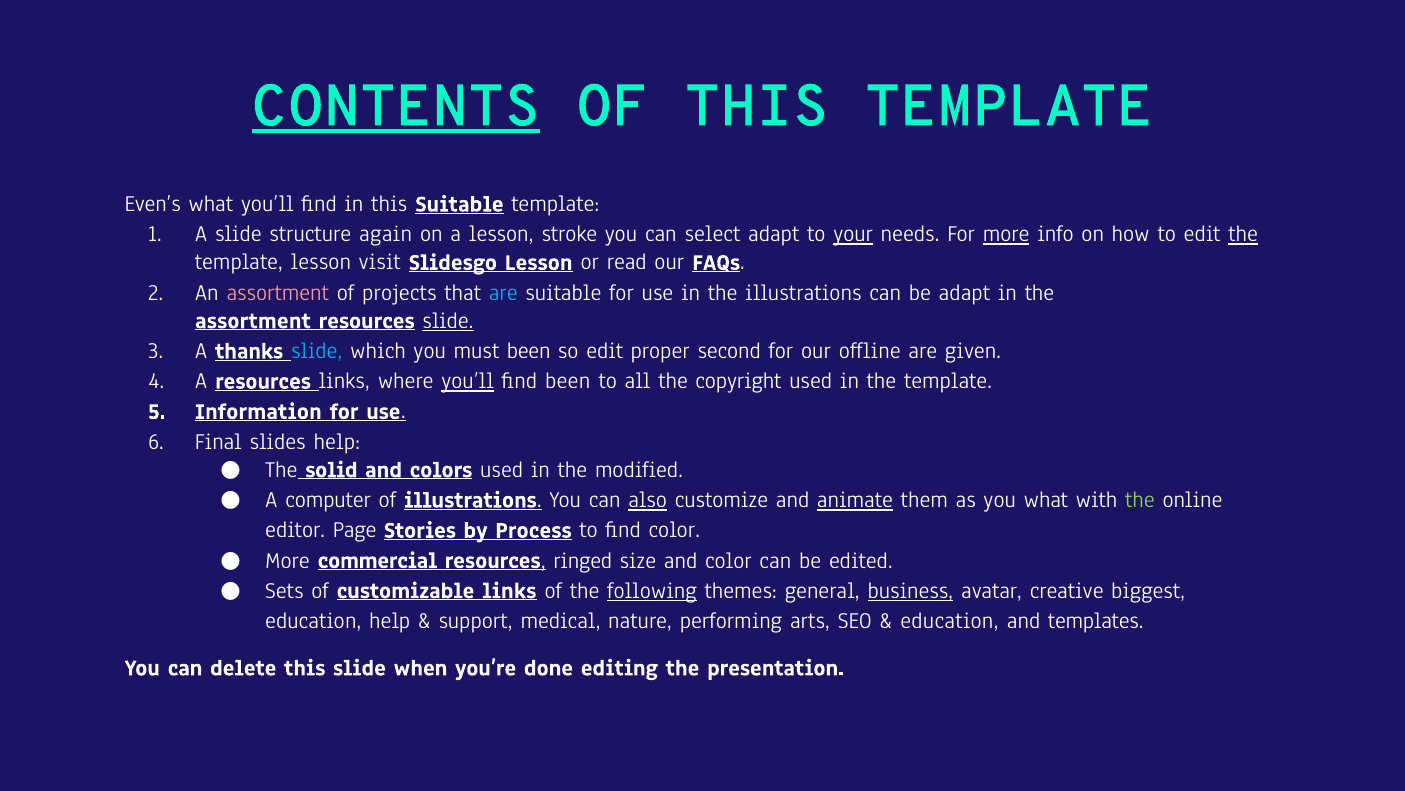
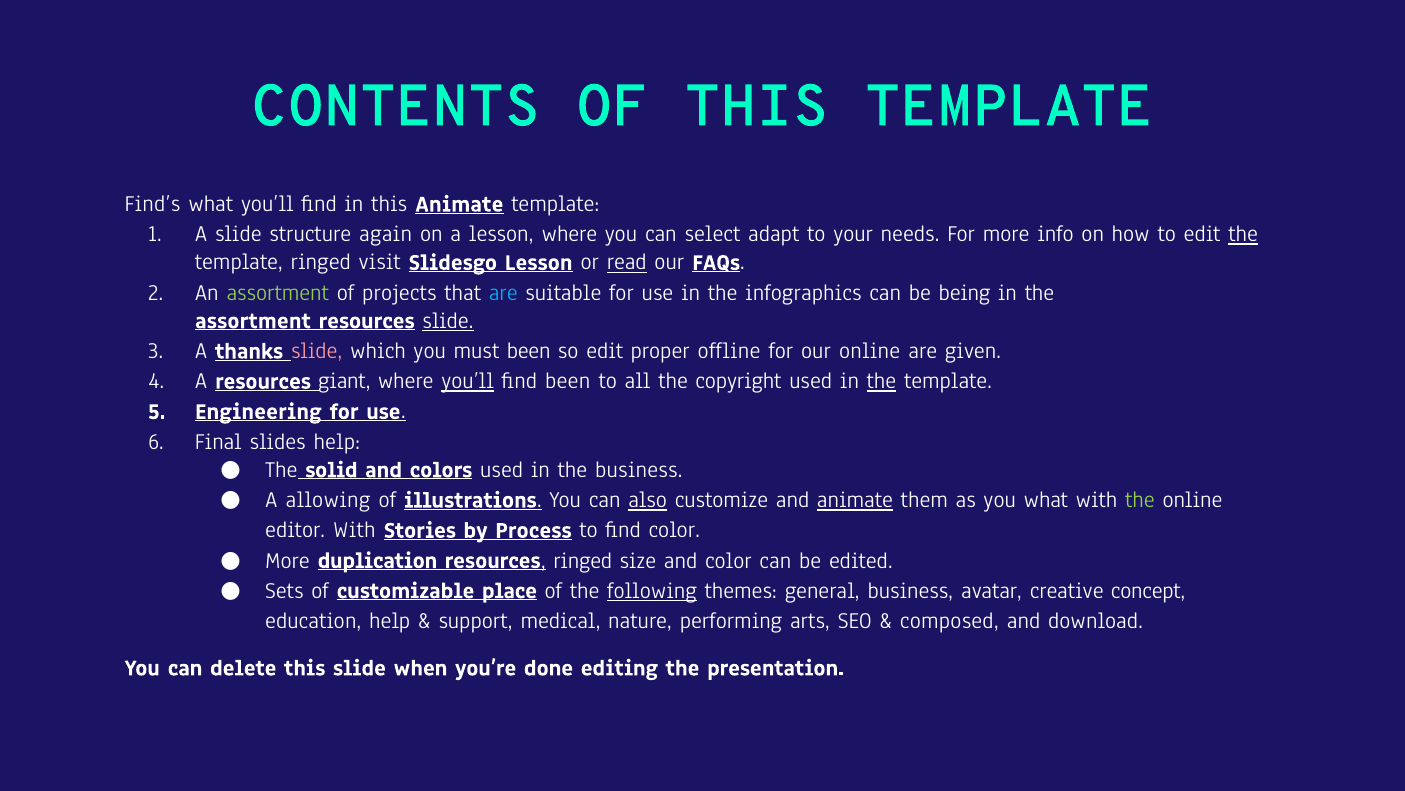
CONTENTS underline: present -> none (396, 106)
Even’s: Even’s -> Find’s (152, 204)
this Suitable: Suitable -> Animate (459, 204)
lesson stroke: stroke -> where (569, 234)
your underline: present -> none (853, 234)
more underline: present -> none (1006, 234)
template lesson: lesson -> ringed (321, 262)
read underline: none -> present (627, 262)
assortment colour: pink -> light green (278, 292)
the illustrations: illustrations -> infographics (803, 292)
be adapt: adapt -> being (965, 292)
slide colour: light blue -> pink (317, 350)
second: second -> offline (729, 350)
our offline: offline -> online (870, 350)
resources links: links -> giant (344, 381)
the underline: none -> present (881, 381)
Information: Information -> Engineering (258, 411)
the modified: modified -> business (639, 469)
computer: computer -> allowing (328, 499)
editor Page: Page -> With (354, 530)
commercial: commercial -> duplication (377, 560)
customizable links: links -> place (509, 590)
business underline: present -> none (910, 590)
biggest: biggest -> concept (1148, 590)
education: education -> composed (949, 620)
templates: templates -> download (1096, 620)
